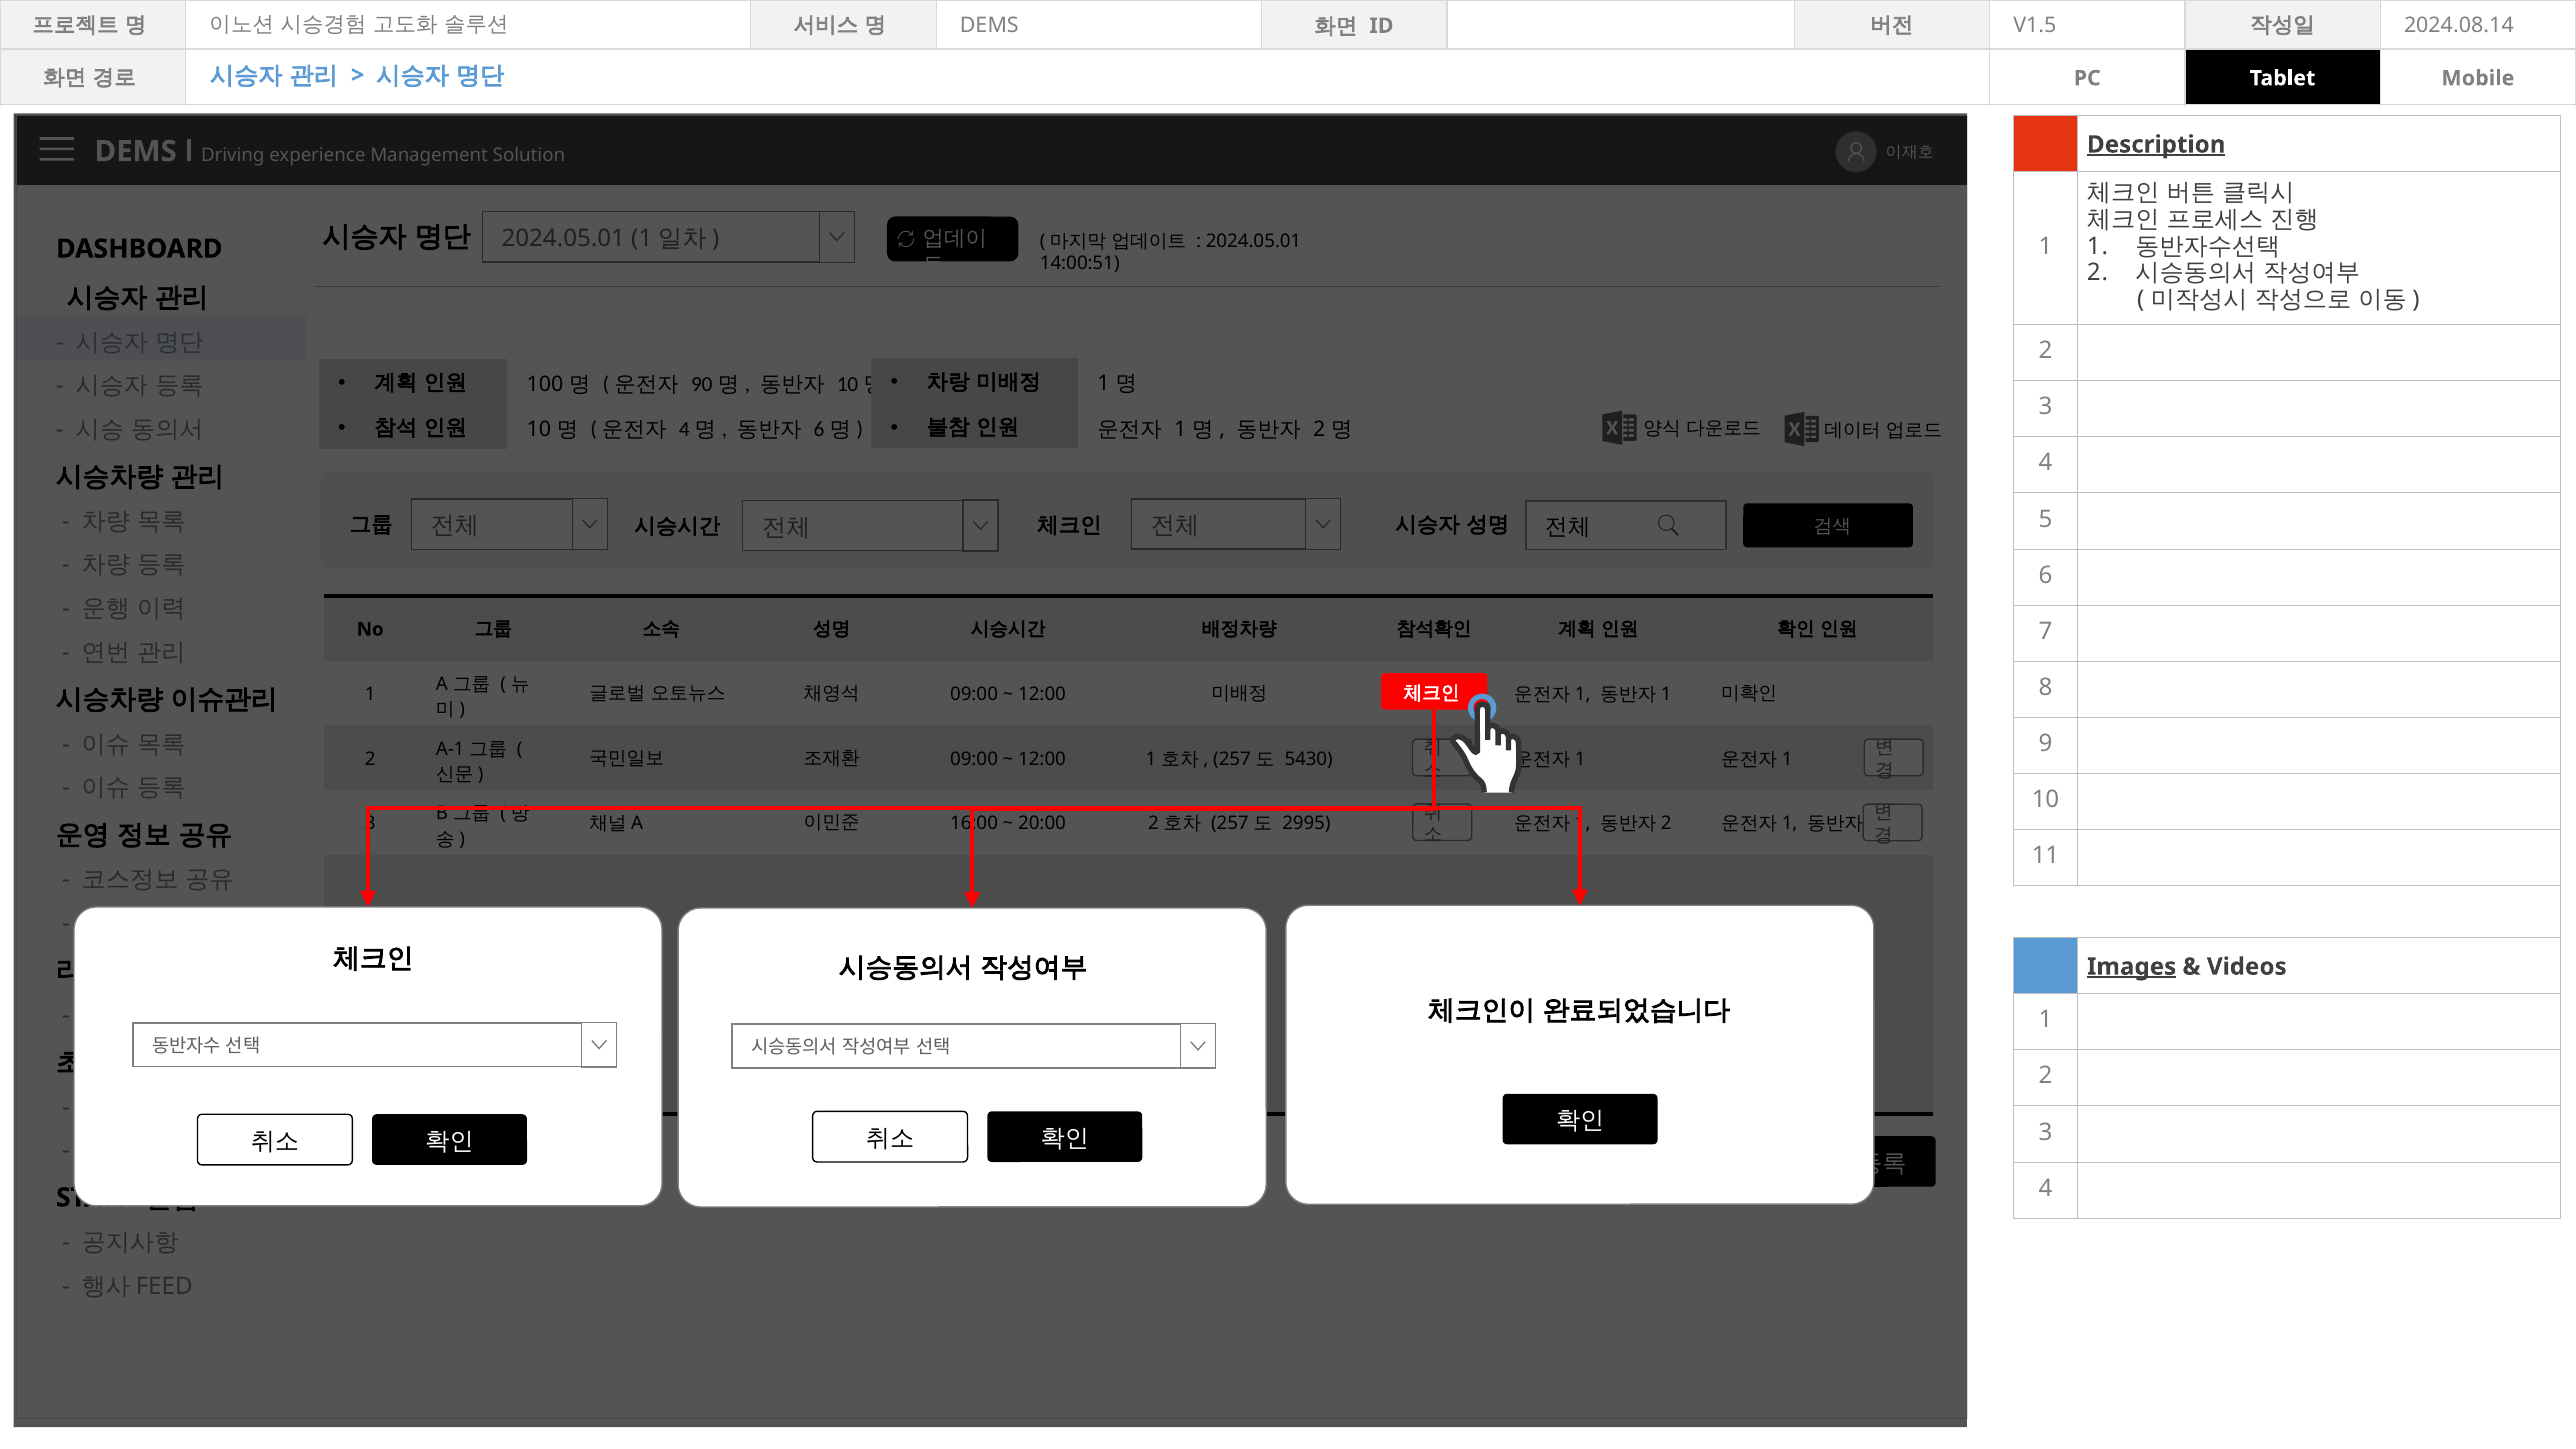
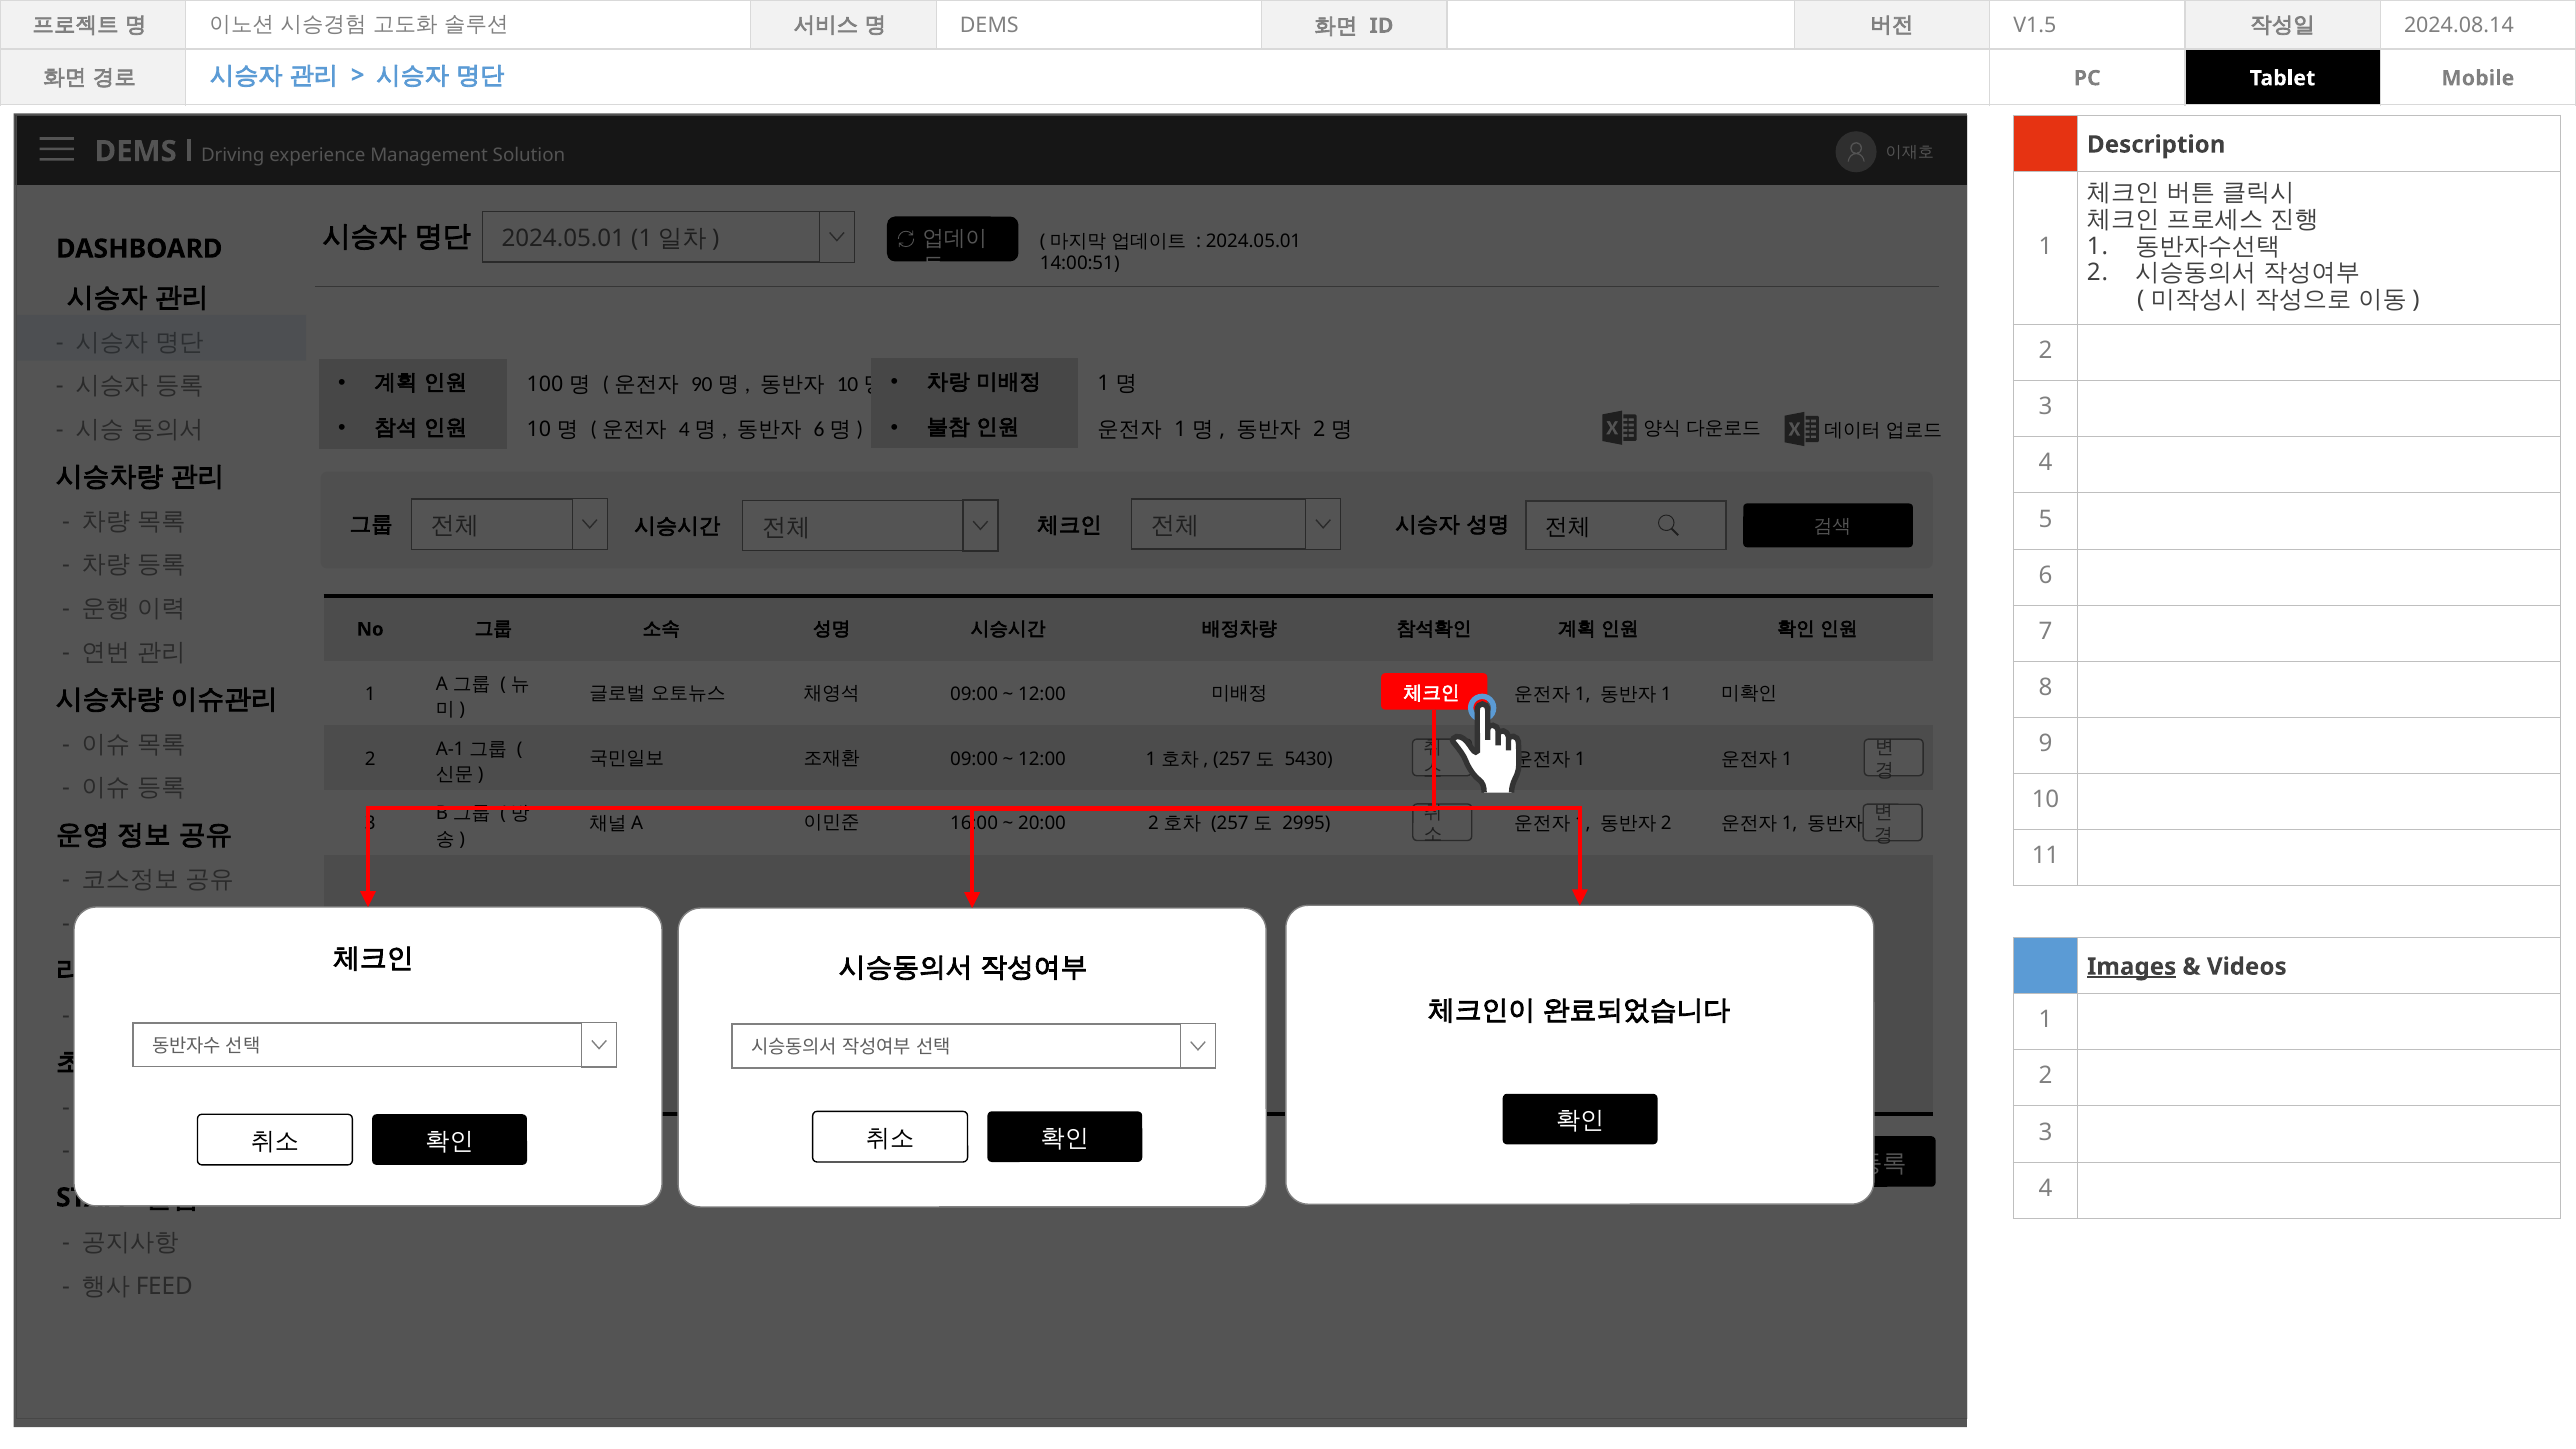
Description underline: present -> none (2156, 145)
